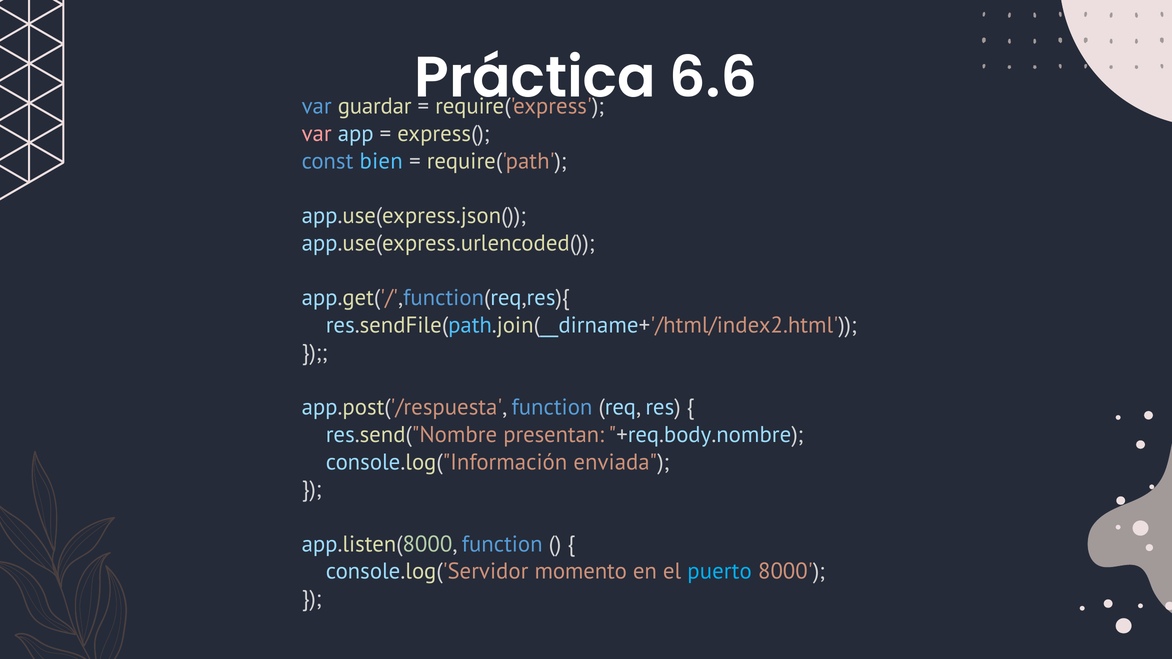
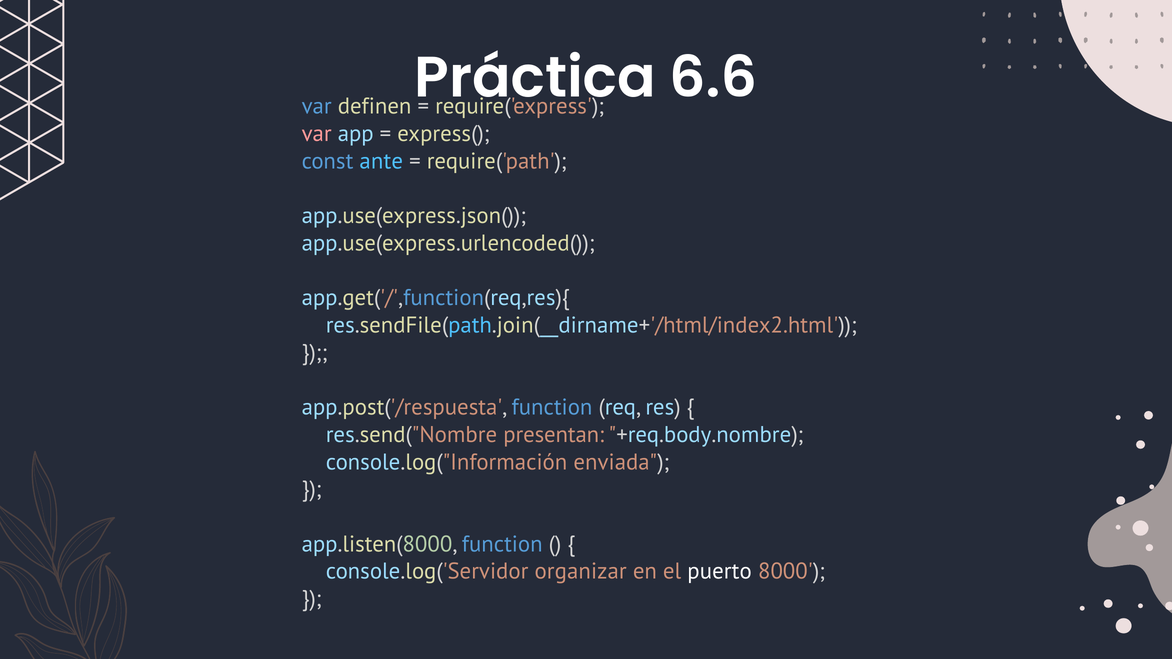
guardar: guardar -> definen (375, 106)
bien: bien -> ante (381, 161)
momento: momento -> organizar (581, 572)
puerto colour: light blue -> white (720, 572)
